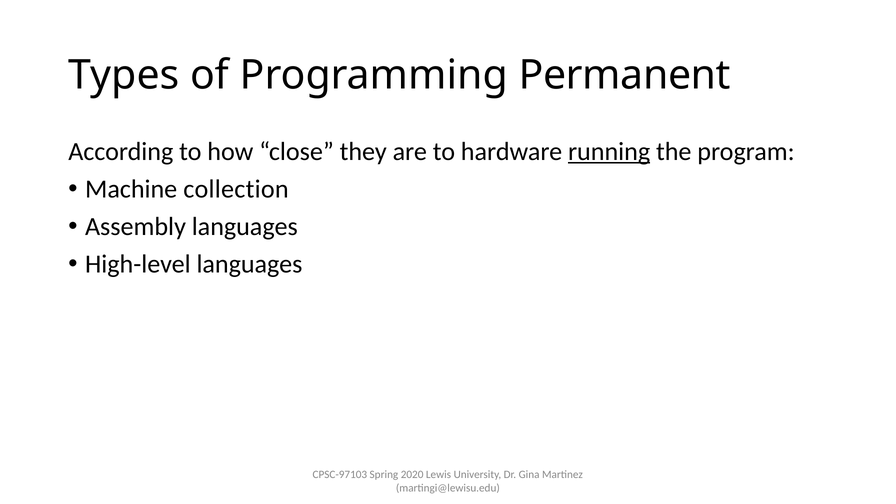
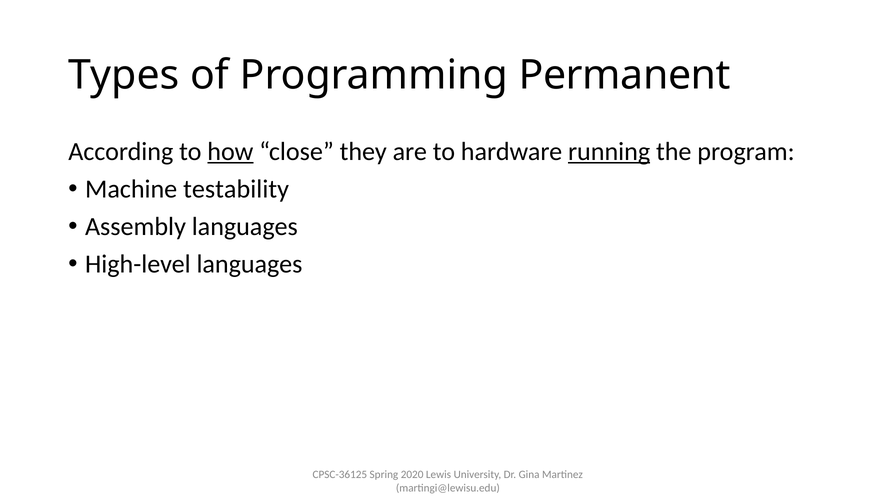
how underline: none -> present (230, 151)
collection: collection -> testability (236, 189)
CPSC-97103: CPSC-97103 -> CPSC-36125 (340, 475)
